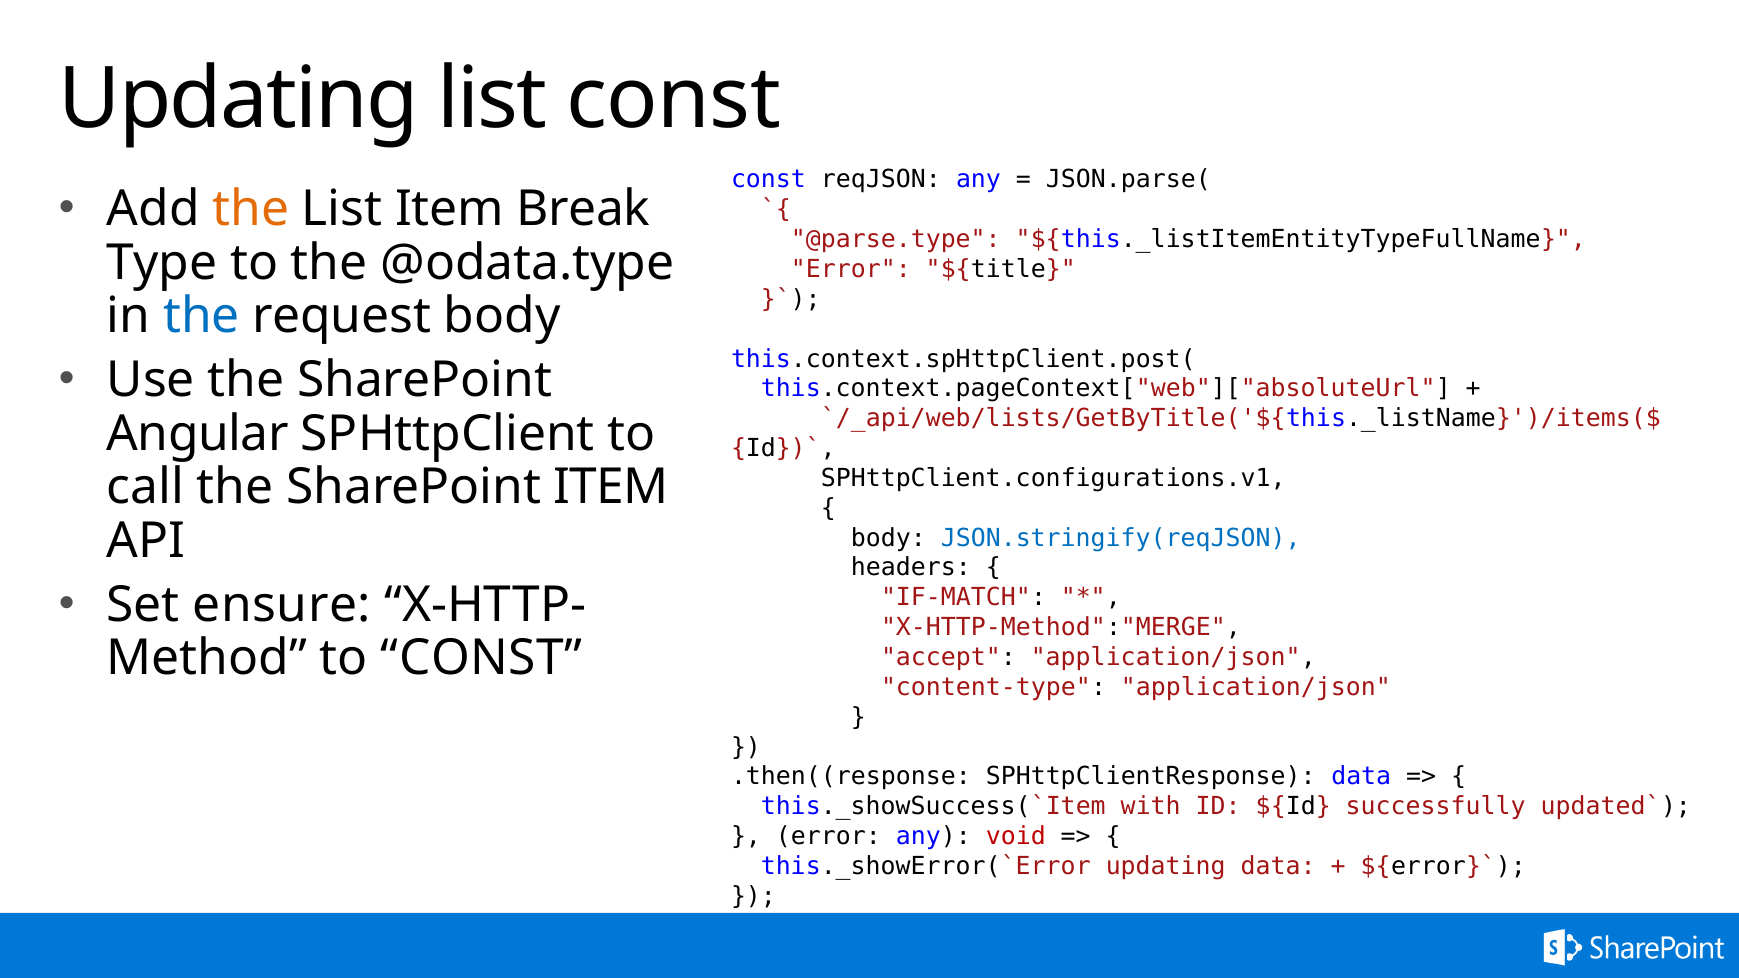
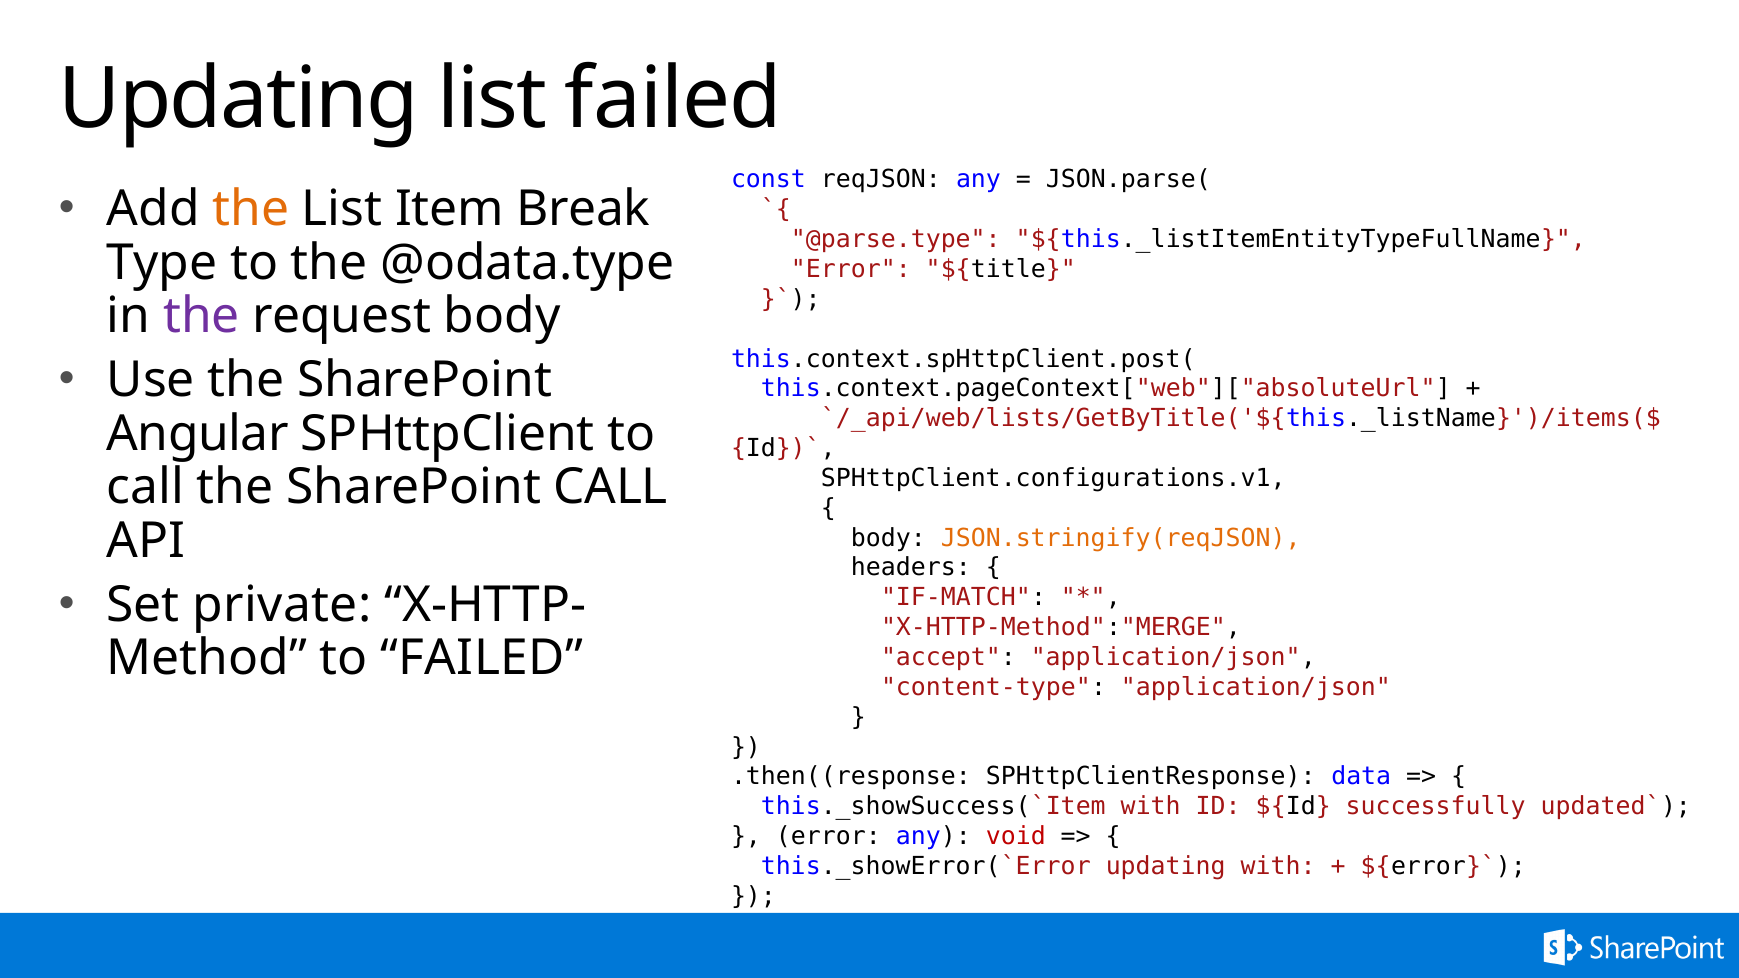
list const: const -> failed (674, 100)
the colour: blue -> purple (201, 316)
SharePoint ITEM: ITEM -> CALL (611, 487)
JSON.stringify(reqJSON colour: blue -> orange (1121, 538)
ensure: ensure -> private (282, 605)
to CONST: CONST -> FAILED (482, 659)
updating data: data -> with (1278, 866)
